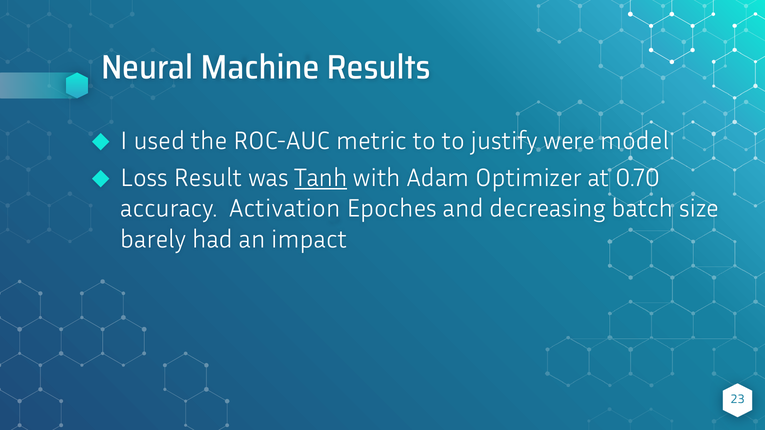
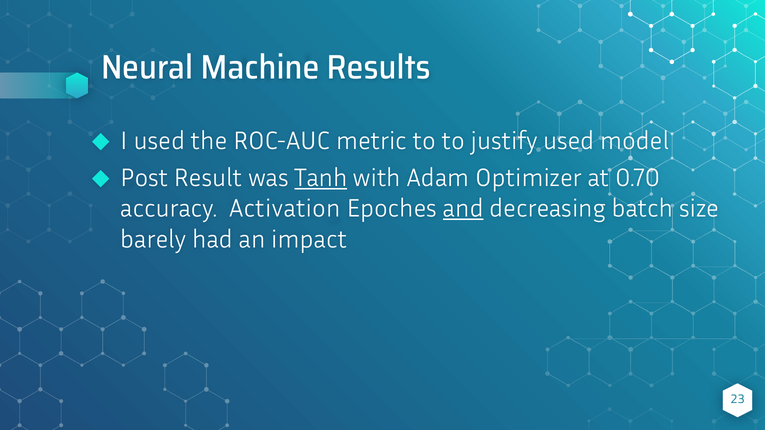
justify were: were -> used (569, 141)
Loss: Loss -> Post (144, 178)
and underline: none -> present (463, 209)
